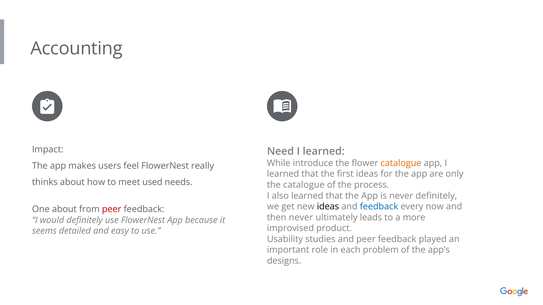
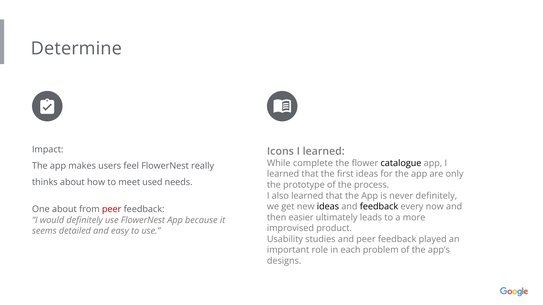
Accounting: Accounting -> Determine (76, 49)
Need: Need -> Icons (280, 152)
introduce: introduce -> complete (313, 163)
catalogue colour: orange -> black (401, 163)
the catalogue: catalogue -> prototype (304, 185)
feedback colour: blue -> black (379, 207)
then never: never -> easier (301, 218)
